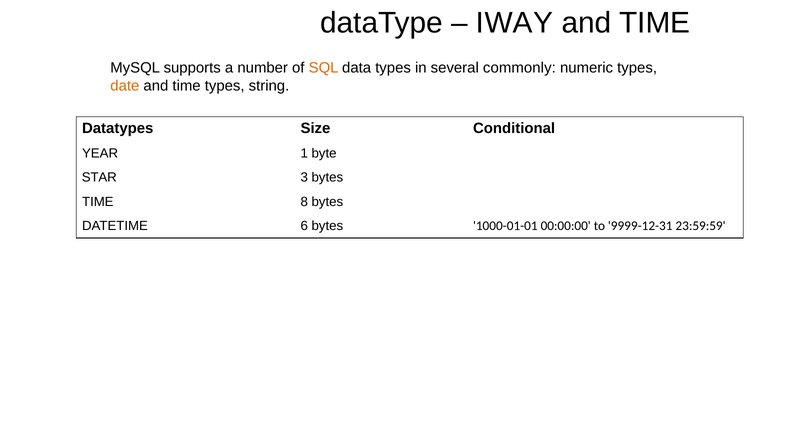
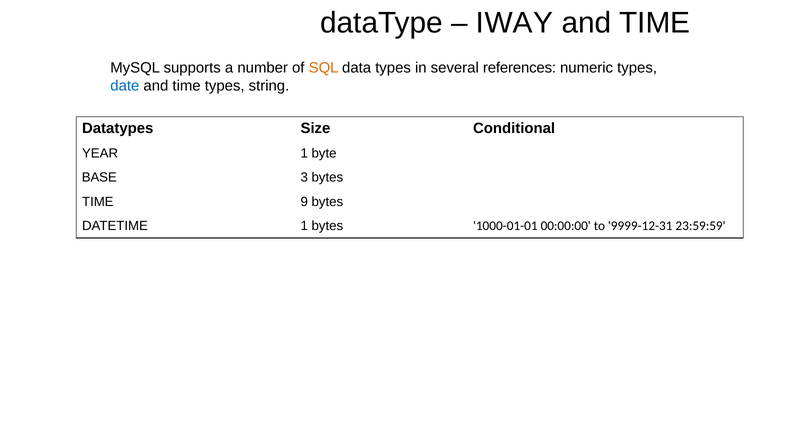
commonly: commonly -> references (520, 68)
date colour: orange -> blue (125, 86)
STAR: STAR -> BASE (99, 178)
8: 8 -> 9 (304, 202)
DATETIME 6: 6 -> 1 (304, 226)
